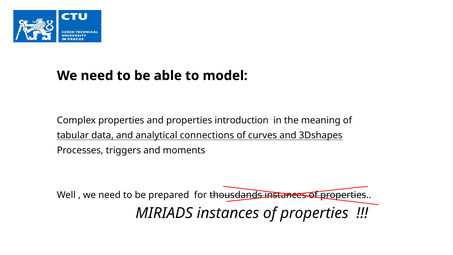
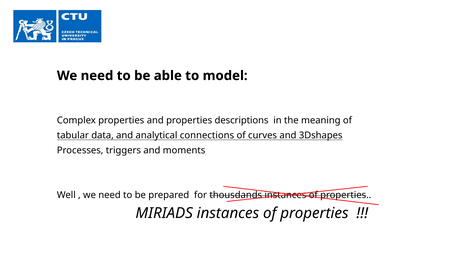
introduction: introduction -> descriptions (242, 120)
